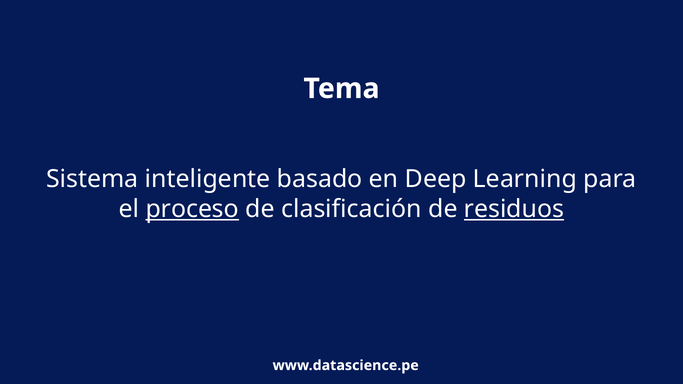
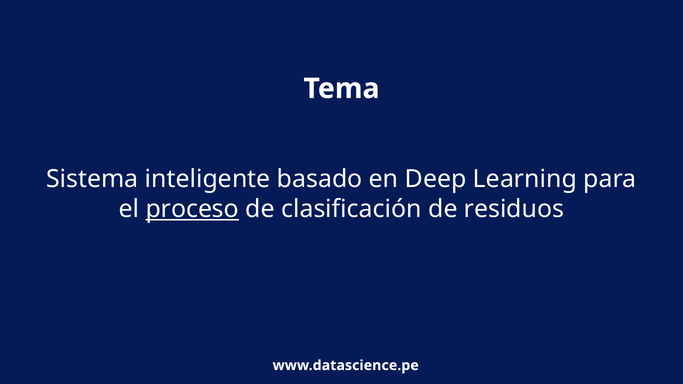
residuos underline: present -> none (514, 209)
